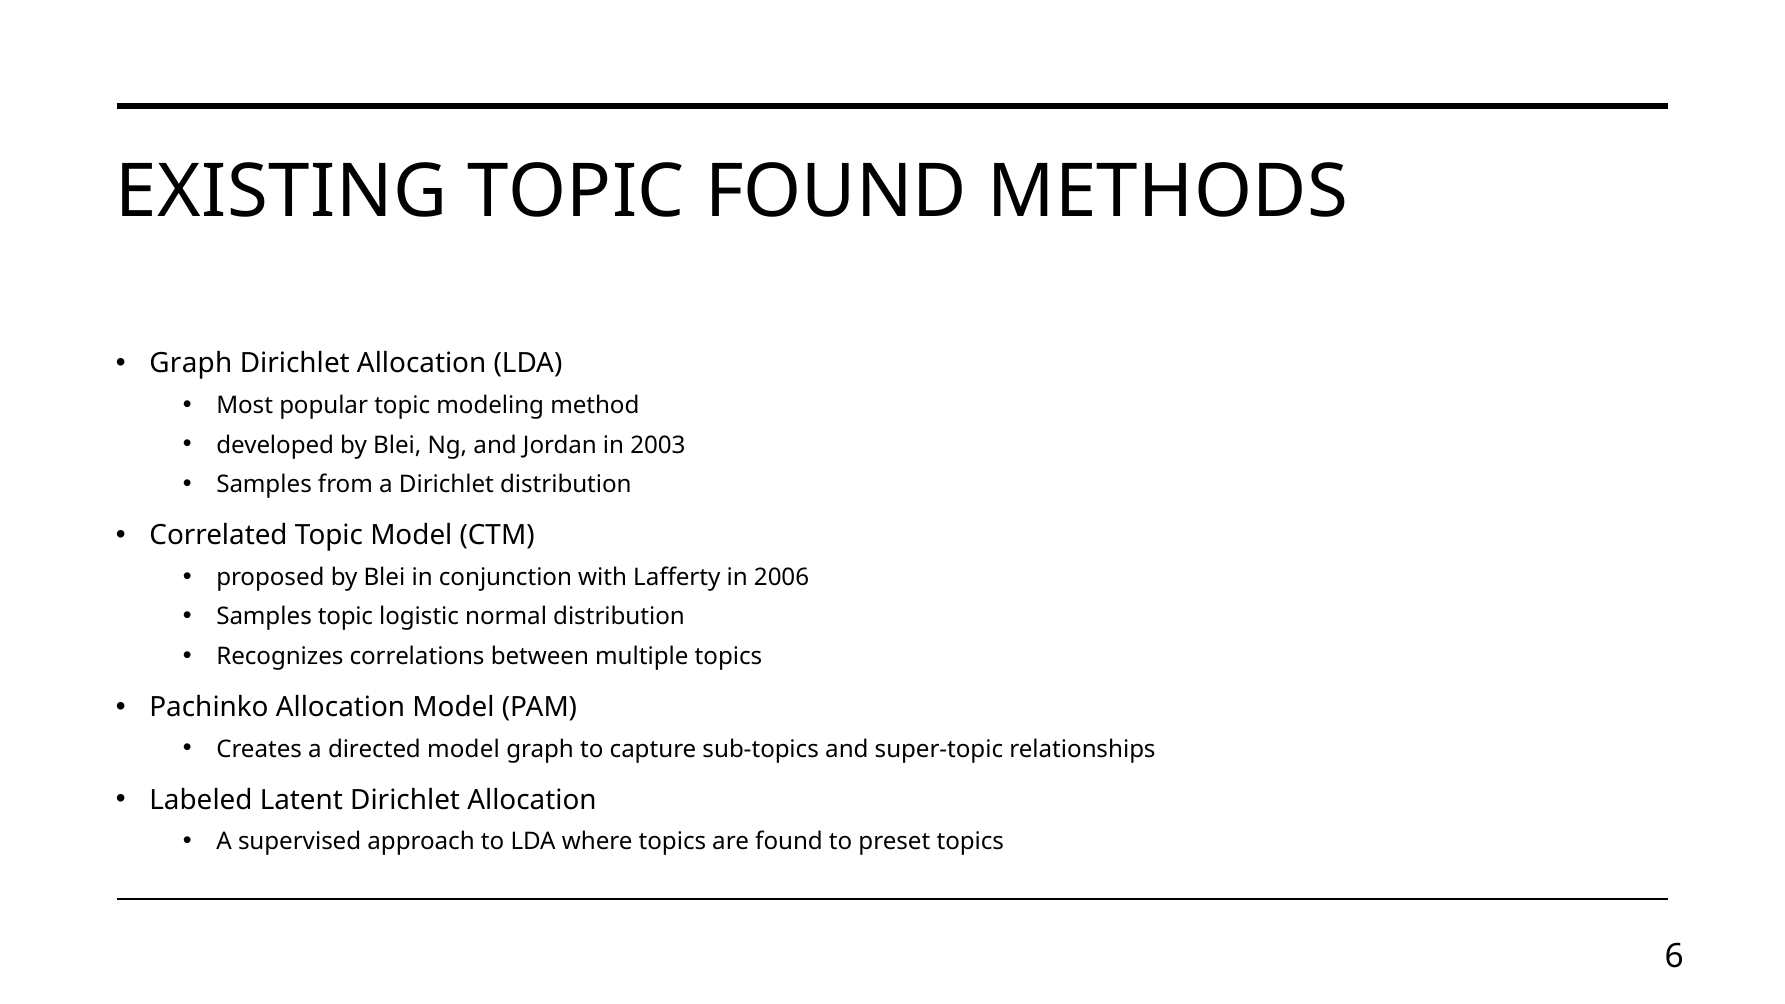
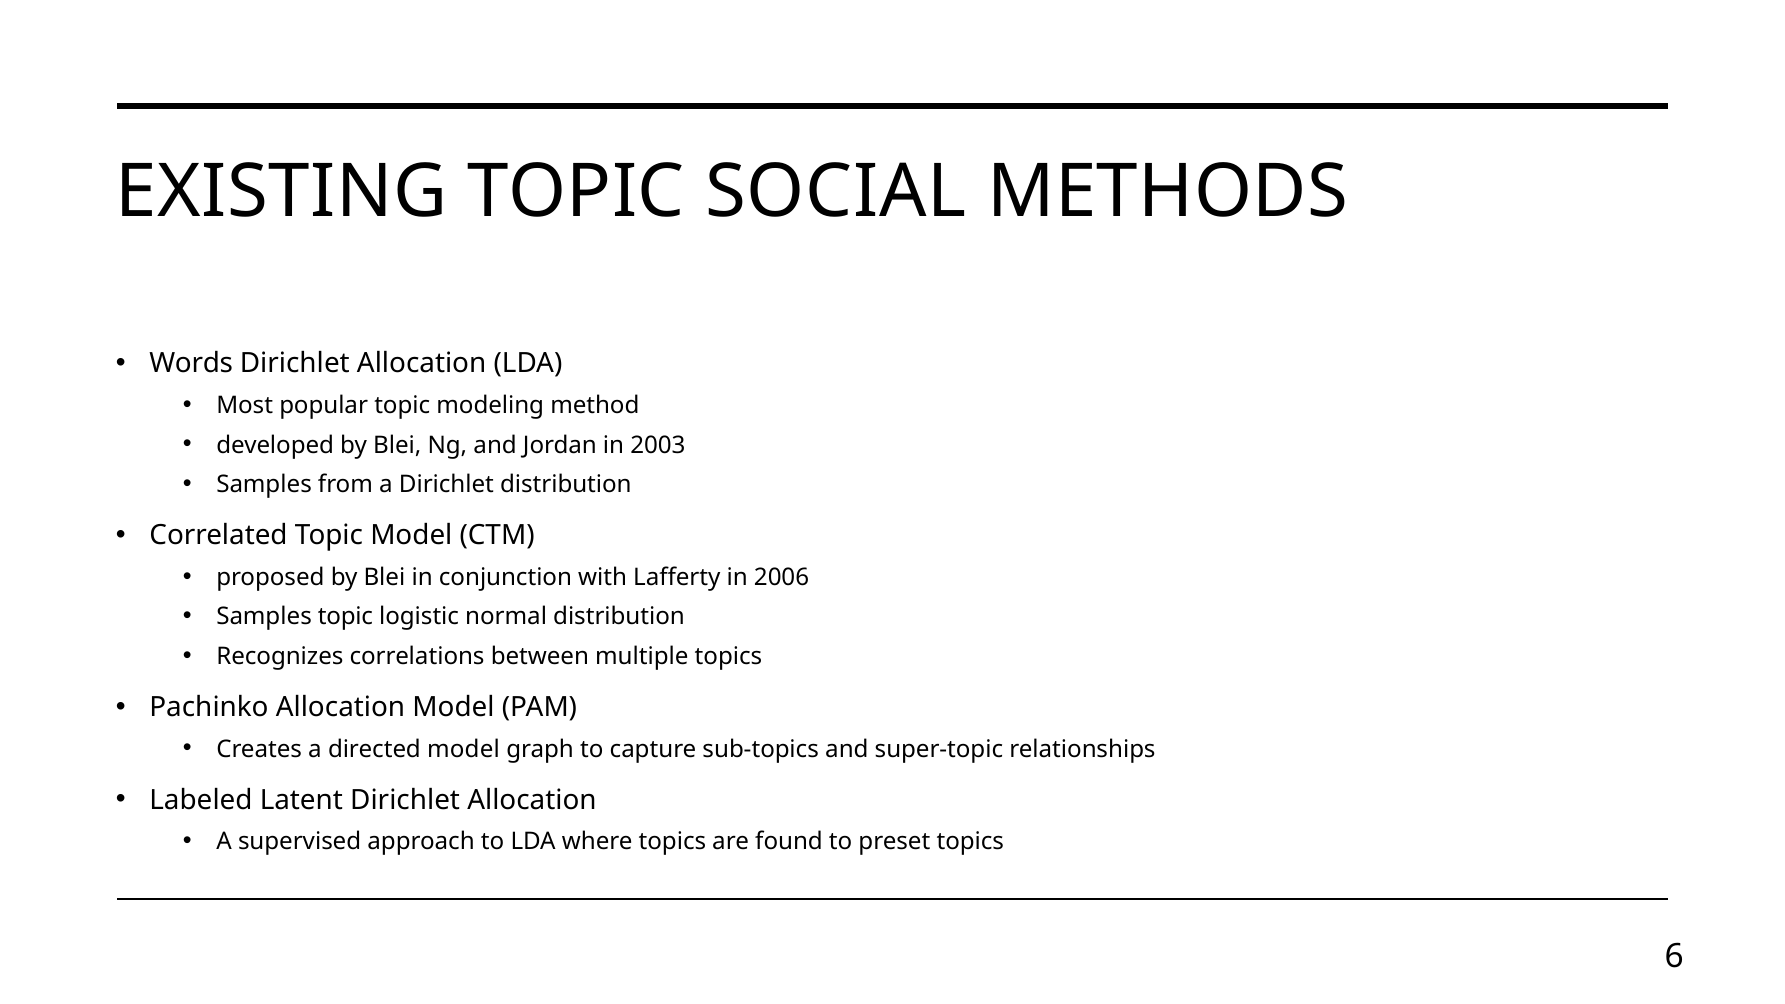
TOPIC FOUND: FOUND -> SOCIAL (836, 192)
Graph: Graph -> Words (191, 364)
